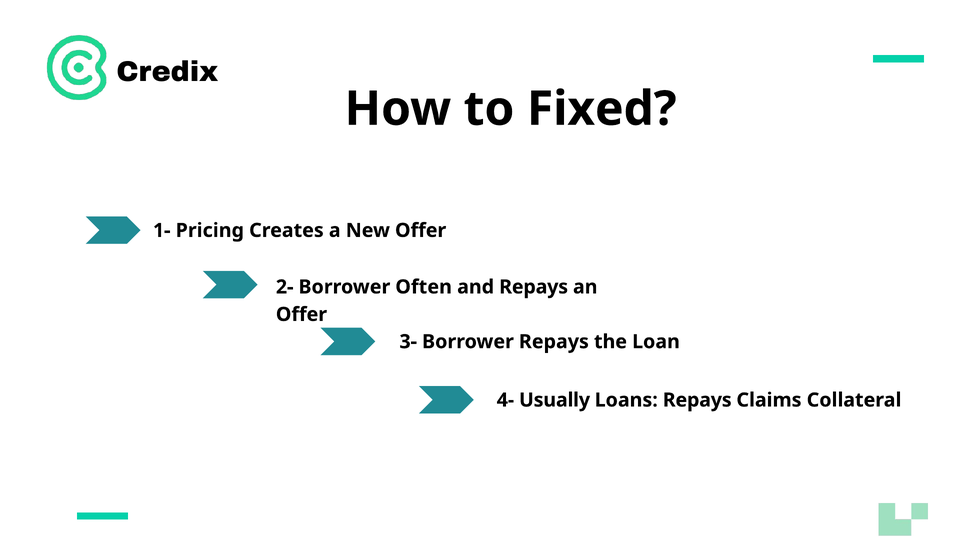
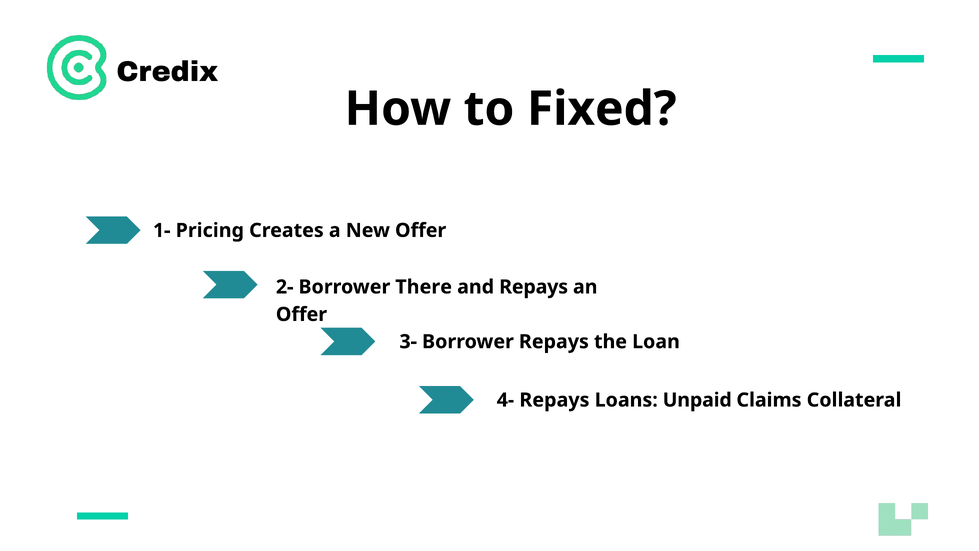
Often: Often -> There (424, 287)
4- Usually: Usually -> Repays (554, 400)
Loans Repays: Repays -> Unpaid (697, 400)
